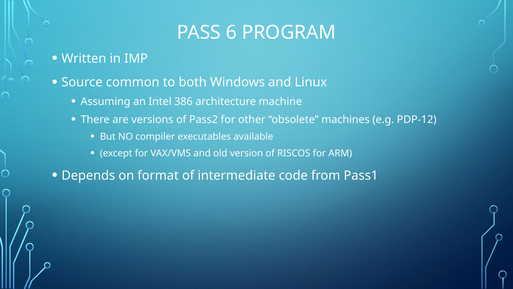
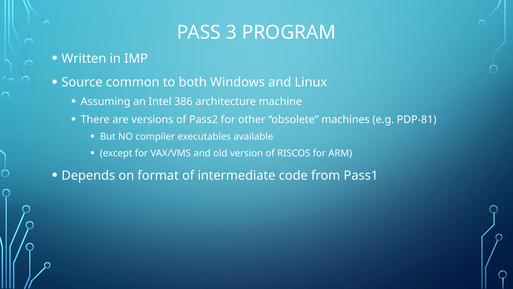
6: 6 -> 3 (231, 32)
PDP-12: PDP-12 -> PDP-81 (417, 119)
